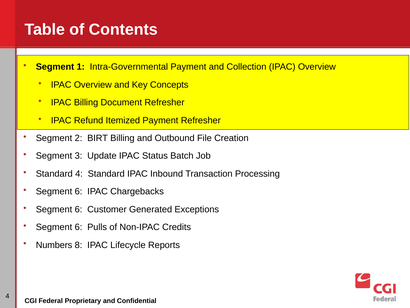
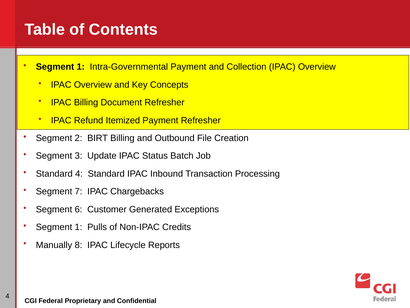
6: 6 -> 7 (78, 191)
6: 6 -> 1 (78, 227)
Numbers: Numbers -> Manually (54, 245)
